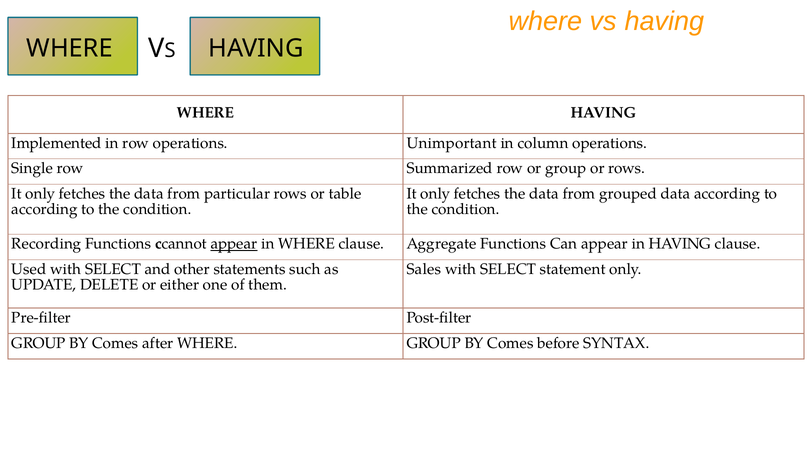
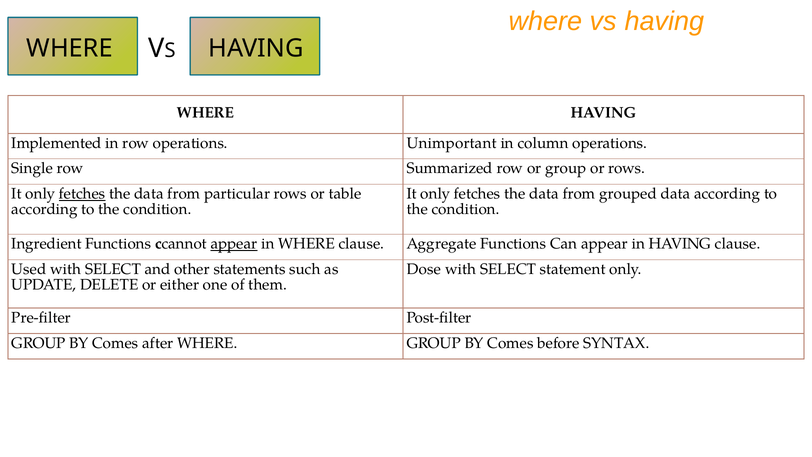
fetches underline: none -> present (82, 194)
Recording: Recording -> Ingredient (47, 244)
Sales: Sales -> Dose (424, 269)
